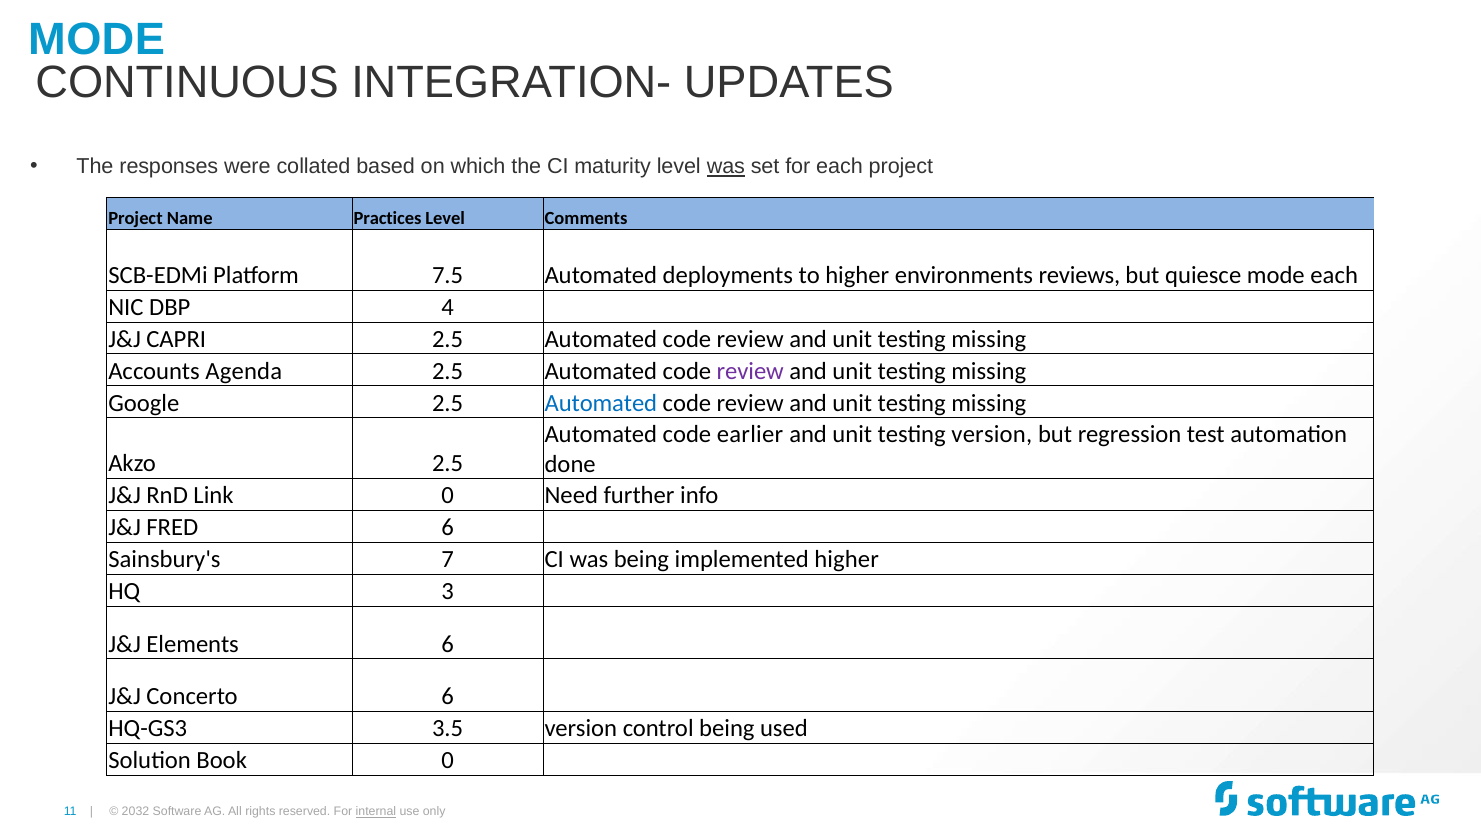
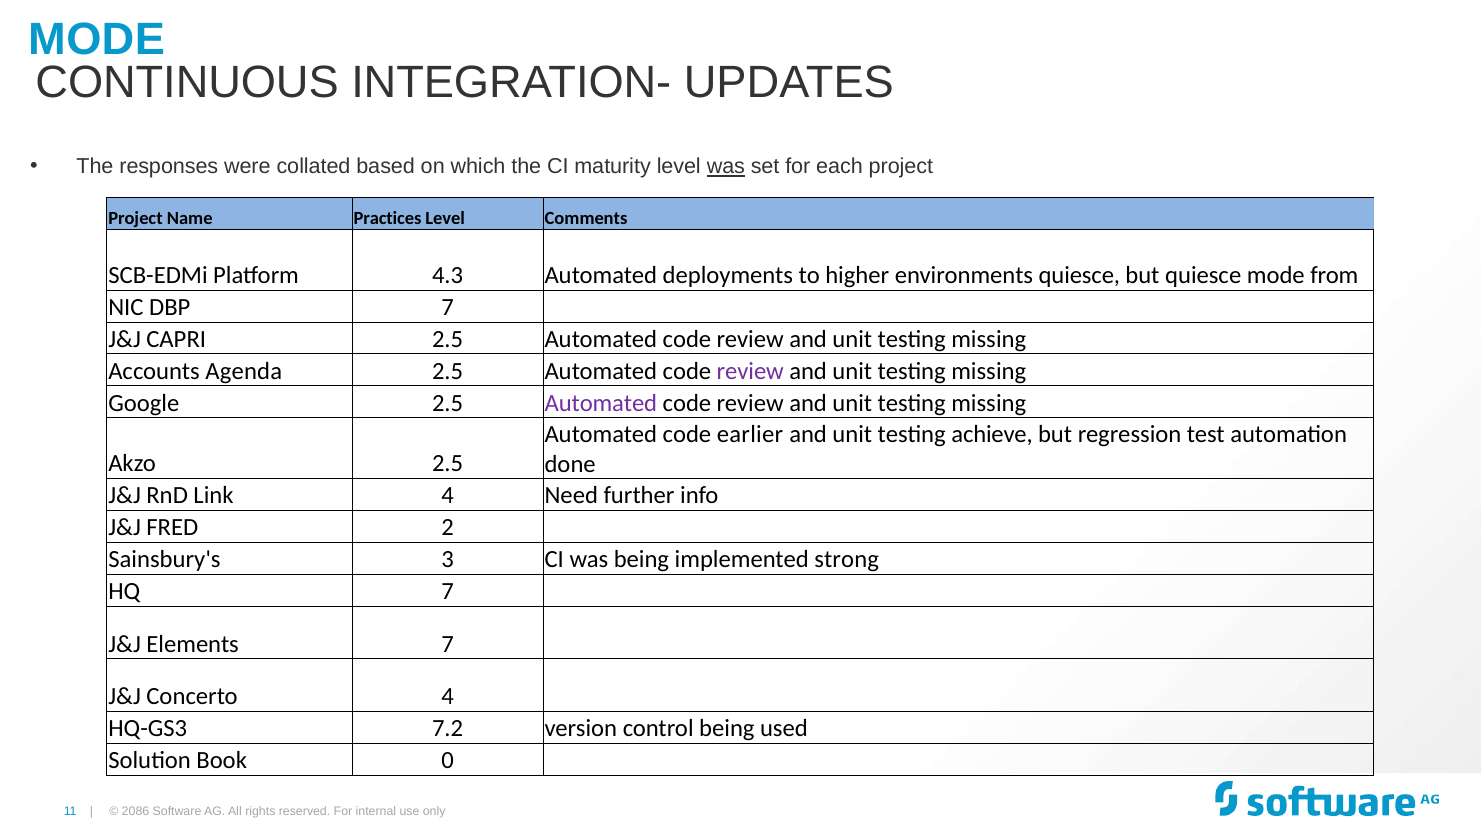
7.5: 7.5 -> 4.3 (448, 275)
environments reviews: reviews -> quiesce (1079, 275)
mode each: each -> from (1334, 275)
DBP 4: 4 -> 7 (448, 307)
Automated colour: blue -> purple (601, 403)
testing version: version -> achieve (992, 434)
Link 0: 0 -> 4 (448, 496)
FRED 6: 6 -> 2 (448, 528)
7: 7 -> 3 (448, 559)
implemented higher: higher -> strong (847, 559)
HQ 3: 3 -> 7 (448, 591)
Elements 6: 6 -> 7 (448, 644)
Concerto 6: 6 -> 4 (448, 697)
3.5: 3.5 -> 7.2 (448, 729)
2032: 2032 -> 2086 (136, 812)
internal underline: present -> none (376, 812)
